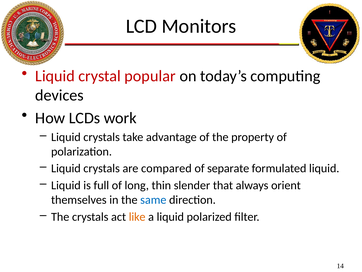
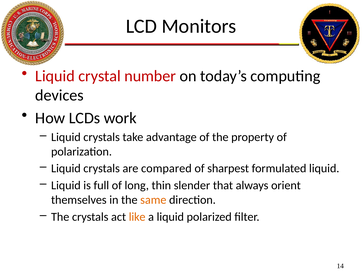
popular: popular -> number (150, 76)
separate: separate -> sharpest (228, 168)
same colour: blue -> orange (153, 200)
